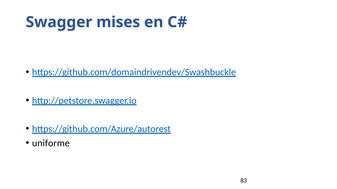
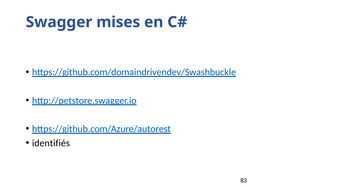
uniforme: uniforme -> identifiés (51, 144)
